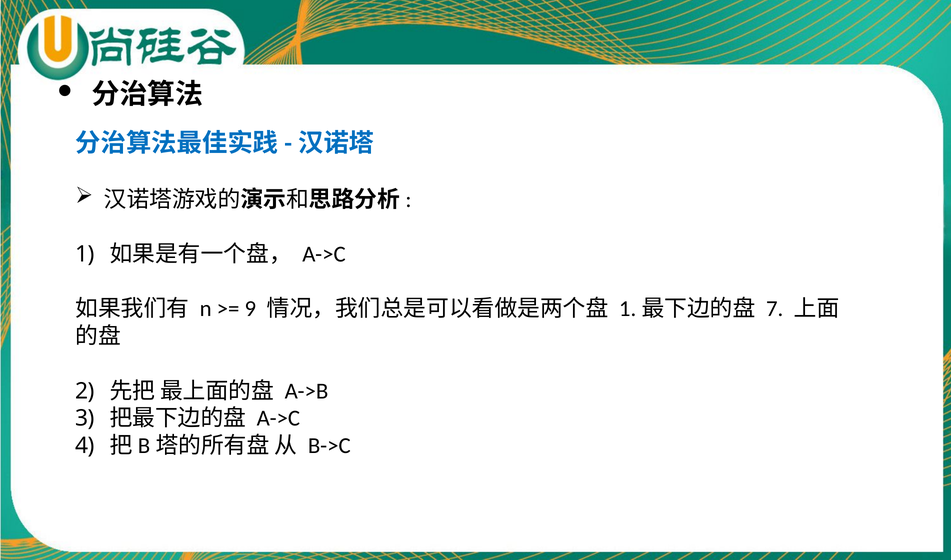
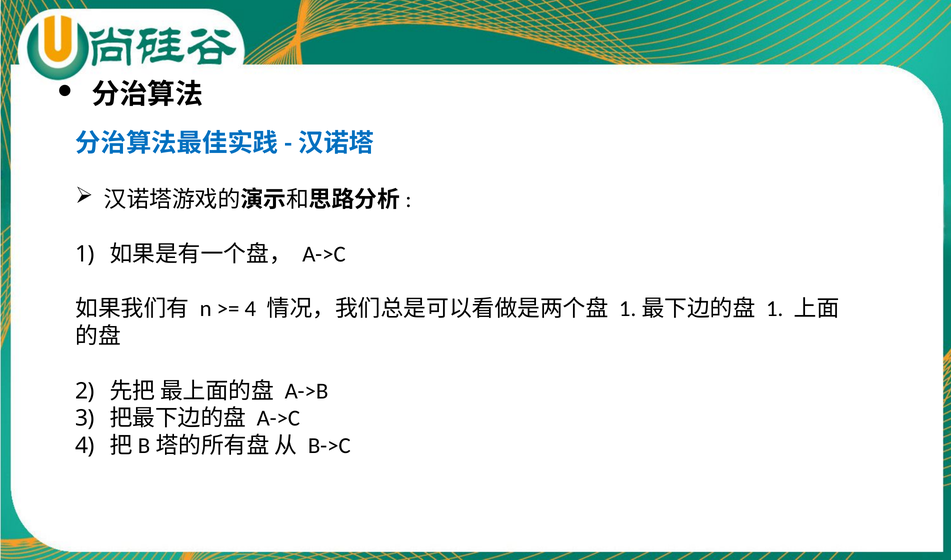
9: 9 -> 4 (250, 309)
7: 7 -> 1 (775, 309)
